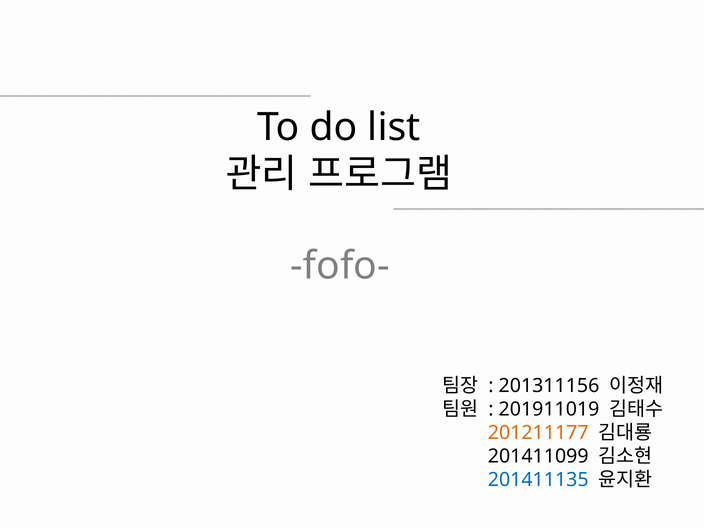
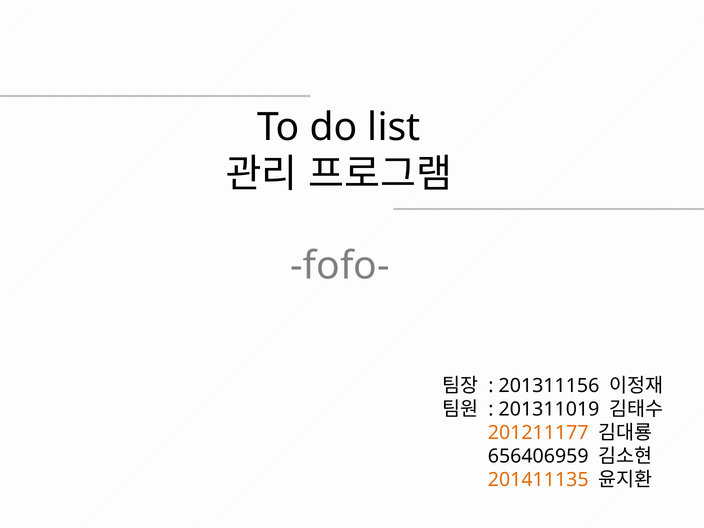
201911019: 201911019 -> 201311019 (549, 409)
201411099: 201411099 -> 656406959 (538, 456)
201411135 colour: blue -> orange (538, 480)
